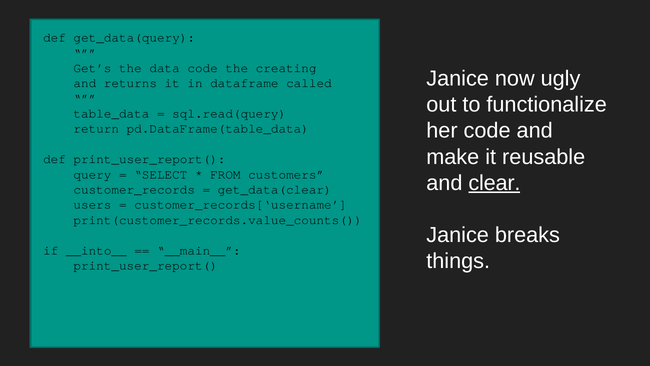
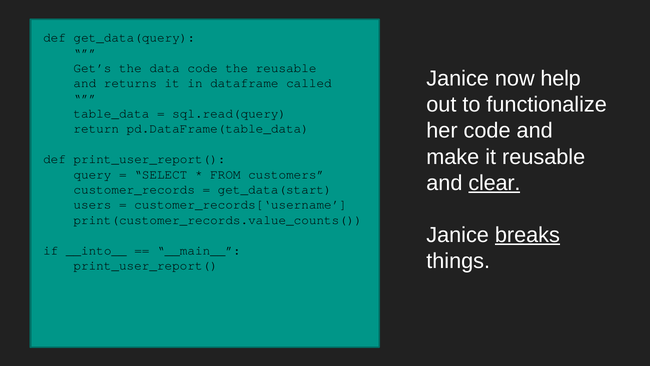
the creating: creating -> reusable (286, 68)
ugly: ugly -> help (561, 79)
get_data(clear: get_data(clear -> get_data(start (275, 189)
breaks underline: none -> present (527, 235)
